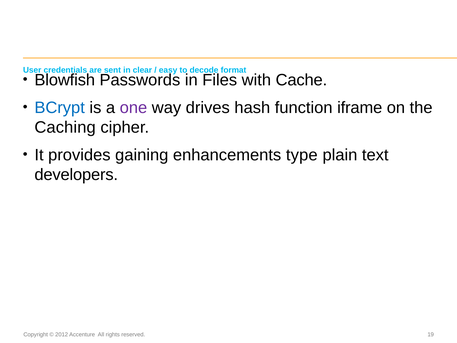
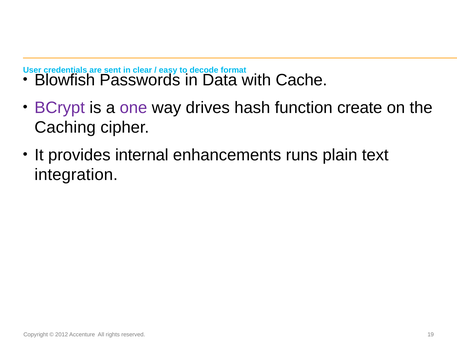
Files: Files -> Data (220, 80)
BCrypt colour: blue -> purple (60, 108)
iframe: iframe -> create (360, 108)
gaining: gaining -> internal (142, 155)
type: type -> runs (302, 155)
developers: developers -> integration (76, 175)
